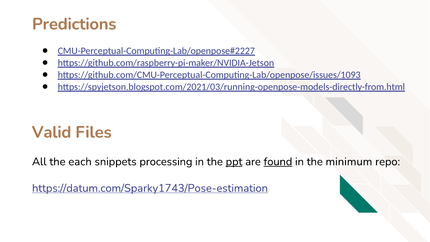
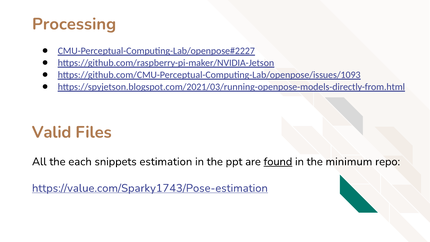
Predictions: Predictions -> Processing (74, 24)
processing: processing -> estimation (166, 162)
ppt underline: present -> none (234, 162)
https://datum.com/Sparky1743/Pose-estimation: https://datum.com/Sparky1743/Pose-estimation -> https://value.com/Sparky1743/Pose-estimation (150, 188)
